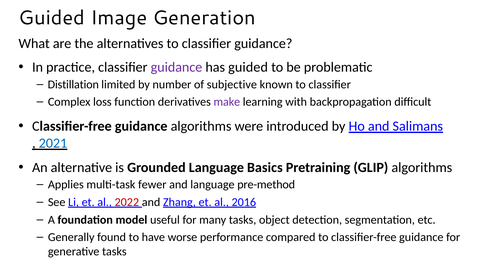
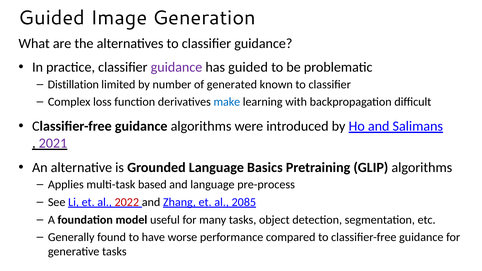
subjective: subjective -> generated (232, 84)
make colour: purple -> blue (227, 102)
2021 colour: blue -> purple (53, 143)
fewer: fewer -> based (152, 185)
pre-method: pre-method -> pre-process (266, 185)
2016: 2016 -> 2085 (244, 202)
